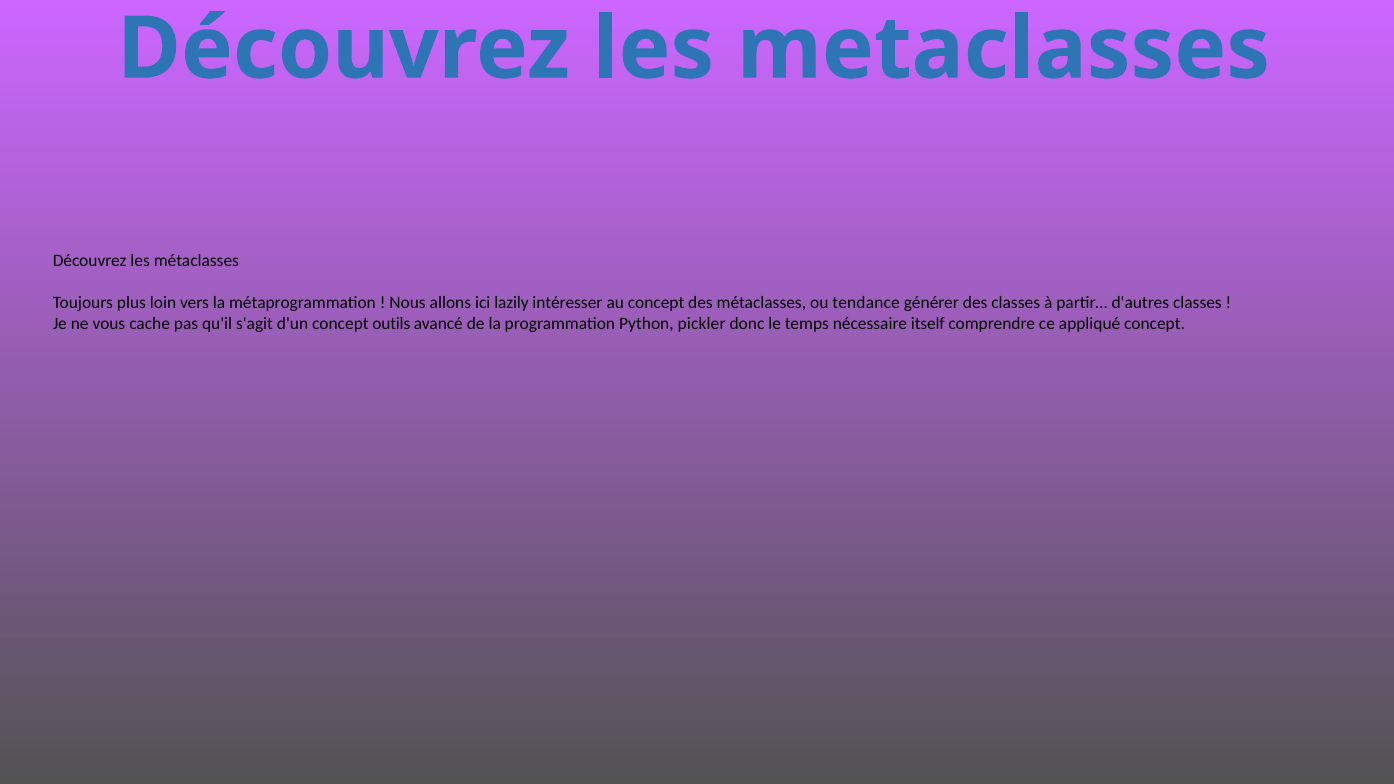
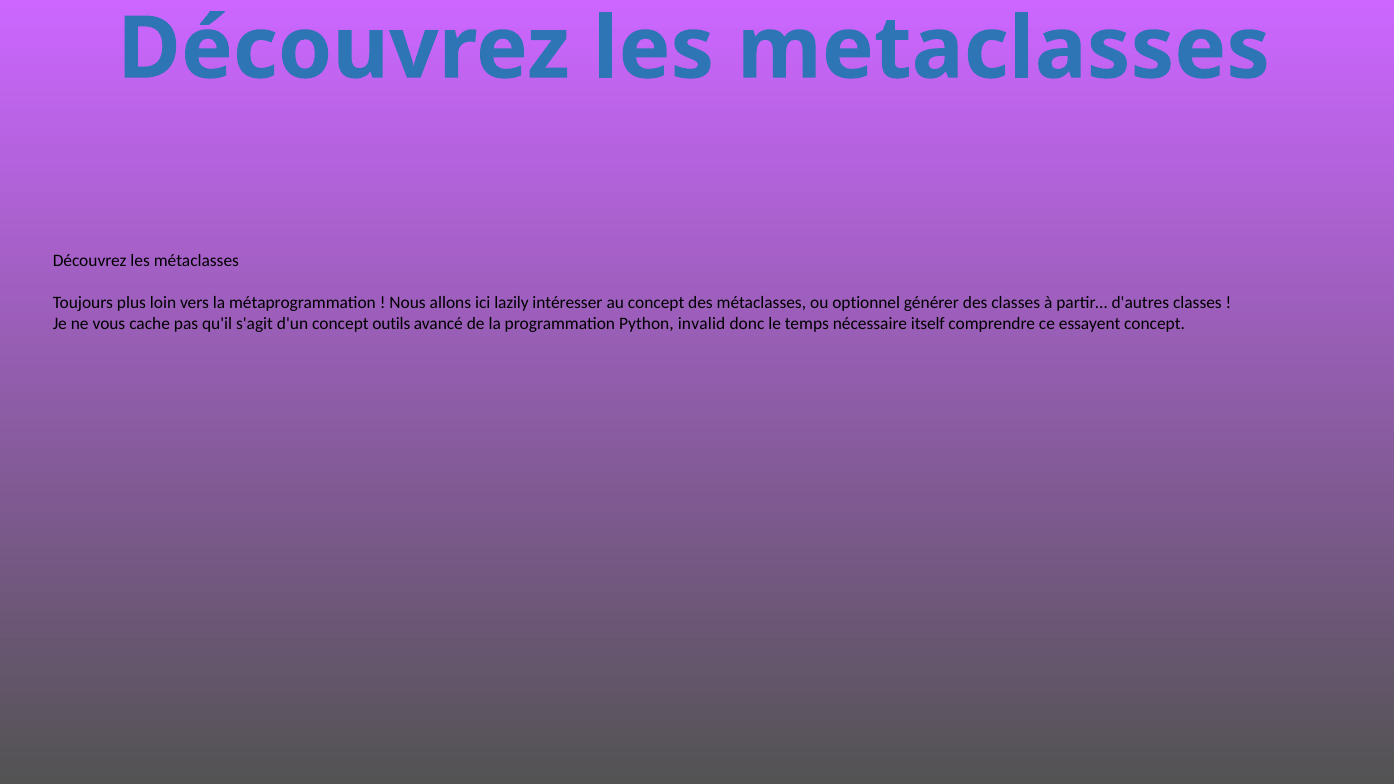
tendance: tendance -> optionnel (866, 303)
pickler: pickler -> invalid (702, 323)
appliqué: appliqué -> essayent (1090, 323)
